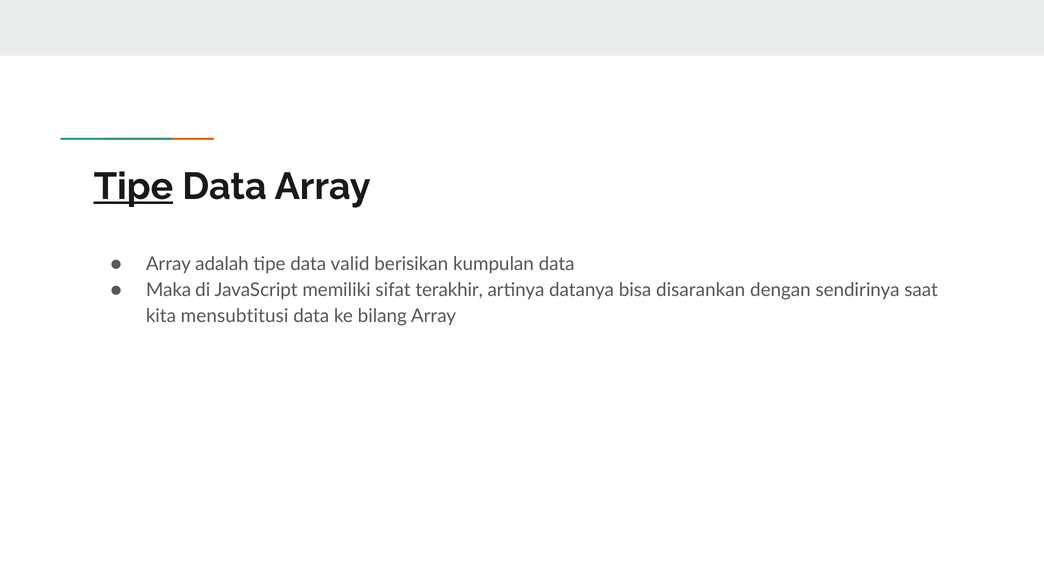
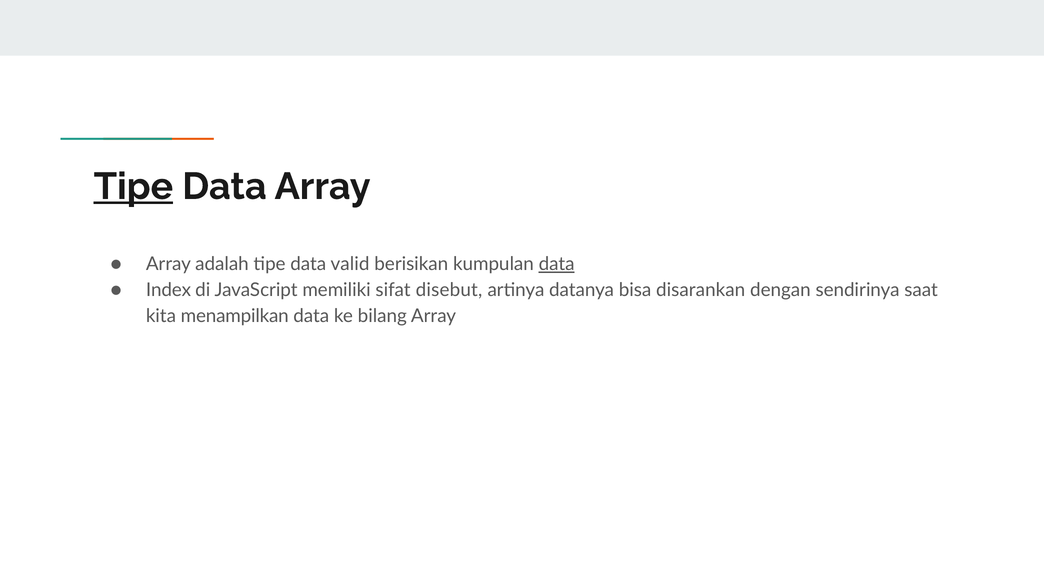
data underline: none -> present (557, 264)
Maka: Maka -> Index (168, 290)
terakhir: terakhir -> disebut (449, 290)
mensubtitusi: mensubtitusi -> menampilkan (235, 316)
